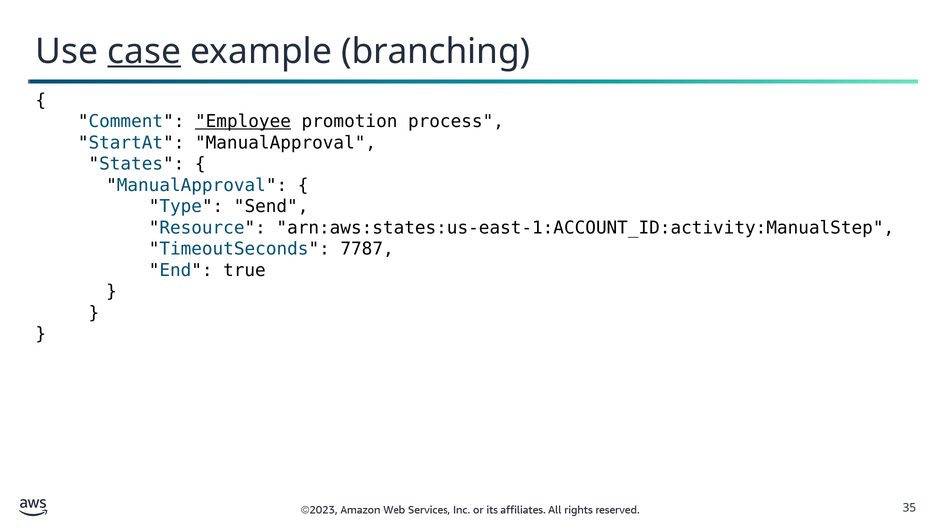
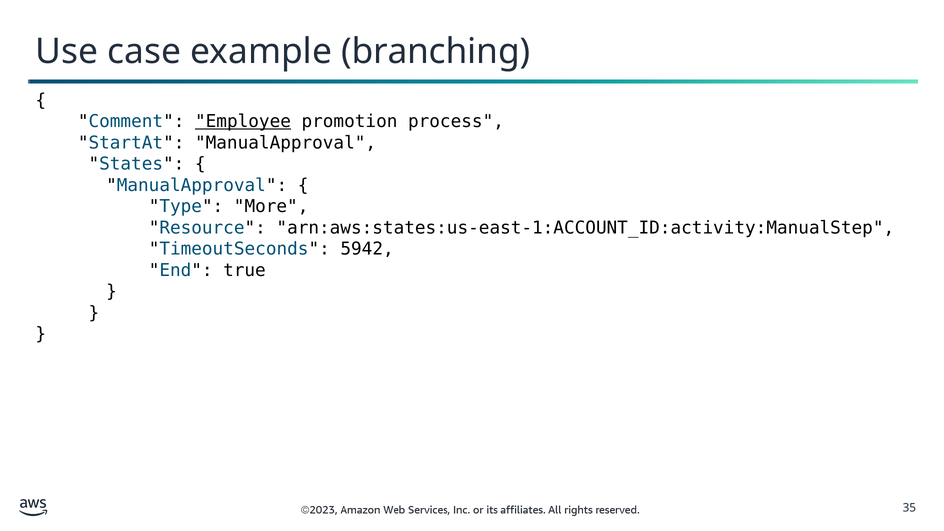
case underline: present -> none (144, 51)
Send: Send -> More (271, 207)
7787: 7787 -> 5942 (367, 249)
